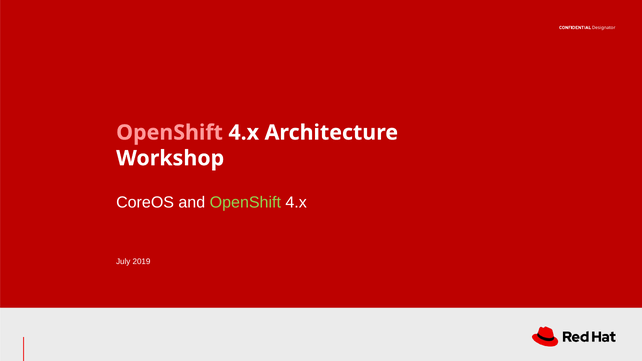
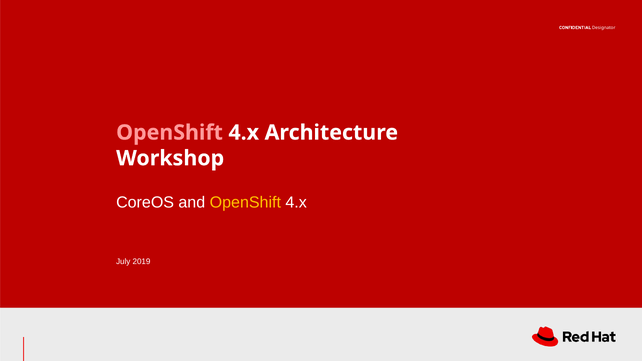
OpenShift colour: light green -> yellow (245, 203)
